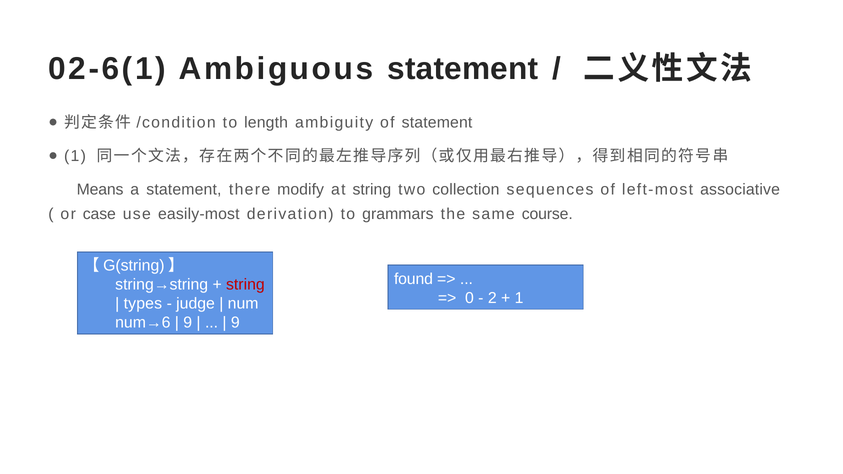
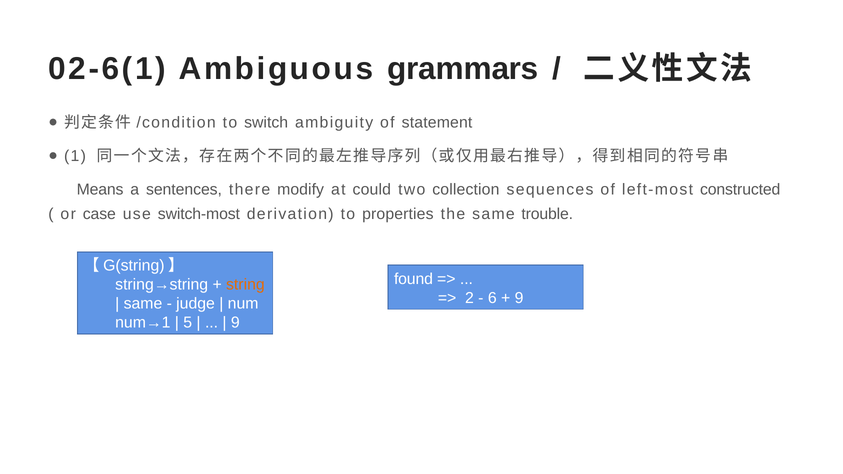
Ambiguous statement: statement -> grammars (463, 69)
length: length -> switch (266, 123)
a statement: statement -> sentences (184, 189)
at string: string -> could (372, 189)
associative: associative -> constructed (740, 189)
easily-most: easily-most -> switch-most (199, 214)
grammars: grammars -> properties (398, 214)
course: course -> trouble (547, 214)
string colour: red -> orange (245, 285)
0: 0 -> 2 (469, 298)
2: 2 -> 6 (492, 298)
1: 1 -> 9 (519, 298)
types: types -> same (143, 304)
num→6: num→6 -> num→1 (143, 323)
9: 9 -> 5 (188, 323)
